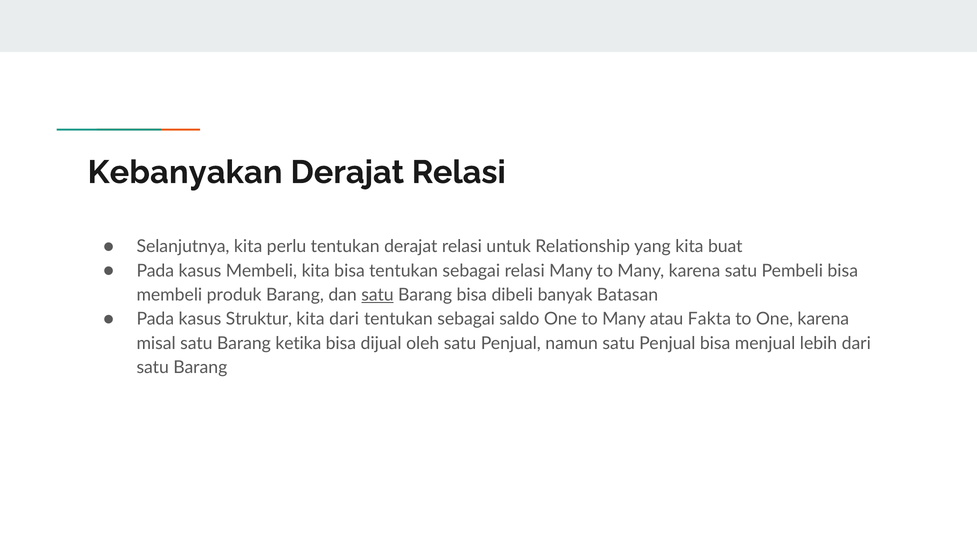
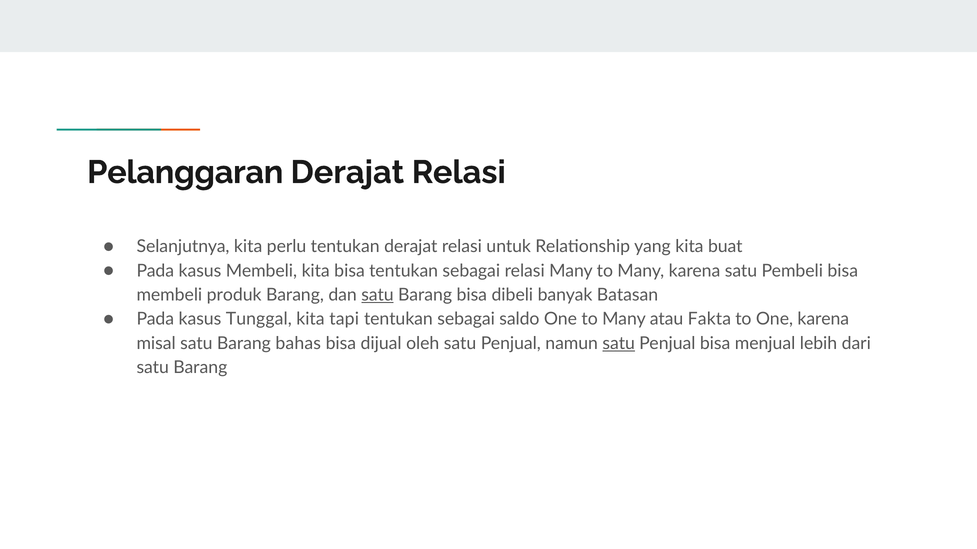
Kebanyakan: Kebanyakan -> Pelanggaran (185, 172)
Struktur: Struktur -> Tunggal (259, 320)
kita dari: dari -> tapi (344, 320)
ketika: ketika -> bahas (298, 344)
satu underline: none -> present (619, 344)
